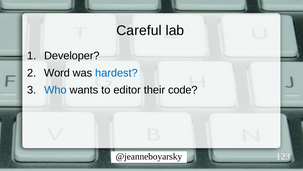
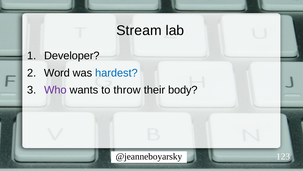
Careful: Careful -> Stream (139, 30)
Who colour: blue -> purple (55, 90)
editor: editor -> throw (127, 90)
code: code -> body (183, 90)
